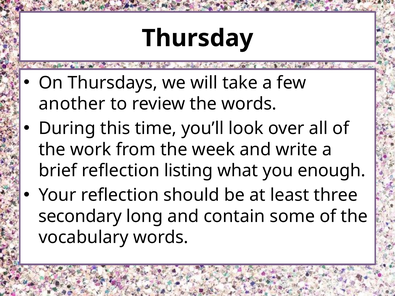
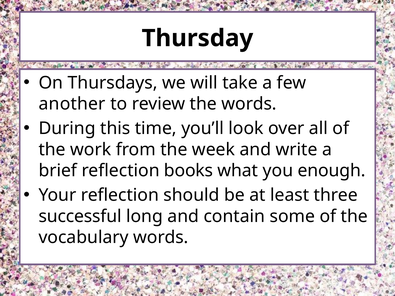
listing: listing -> books (189, 171)
secondary: secondary -> successful (80, 216)
